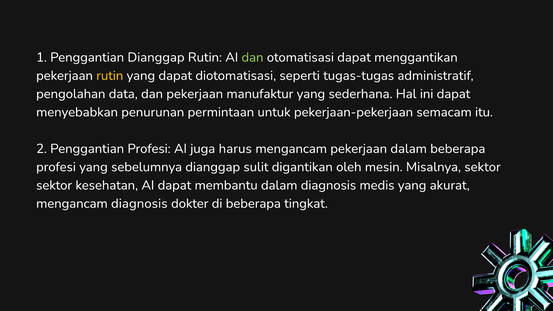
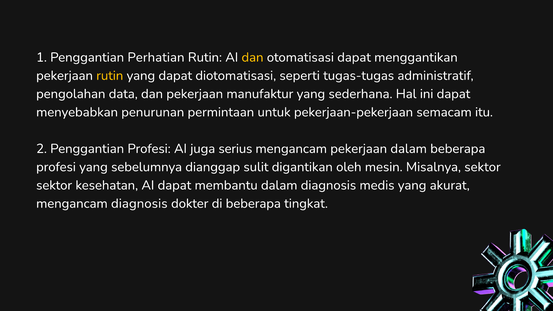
Penggantian Dianggap: Dianggap -> Perhatian (156, 57)
dan colour: light green -> yellow (252, 57)
harus: harus -> serius (235, 149)
